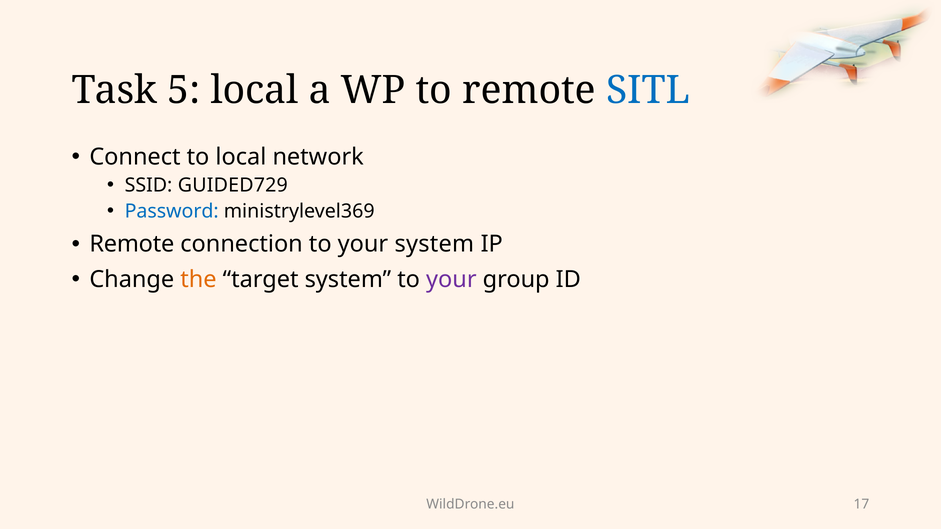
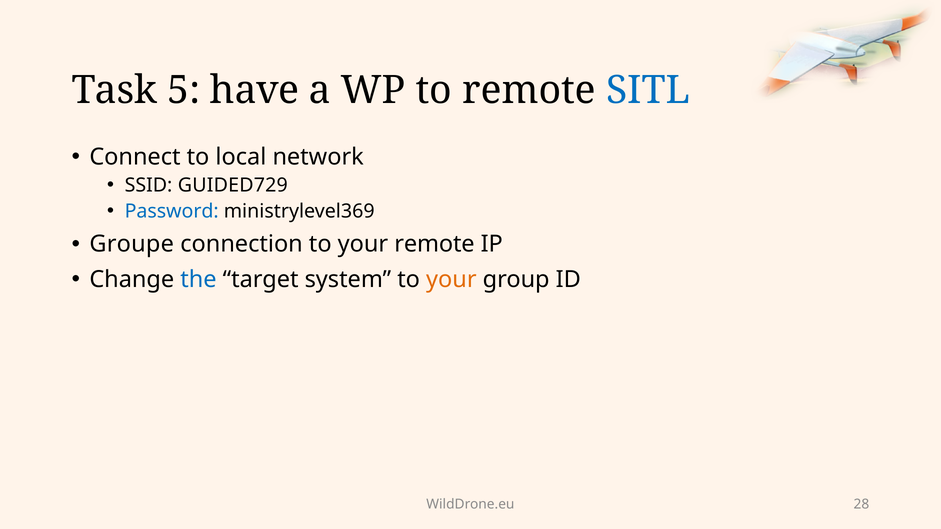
5 local: local -> have (255, 90)
Remote: Remote -> Groupe (132, 244)
your system: system -> remote (434, 244)
the colour: orange -> blue (198, 280)
your colour: purple -> orange (451, 280)
17: 17 -> 28 (861, 505)
